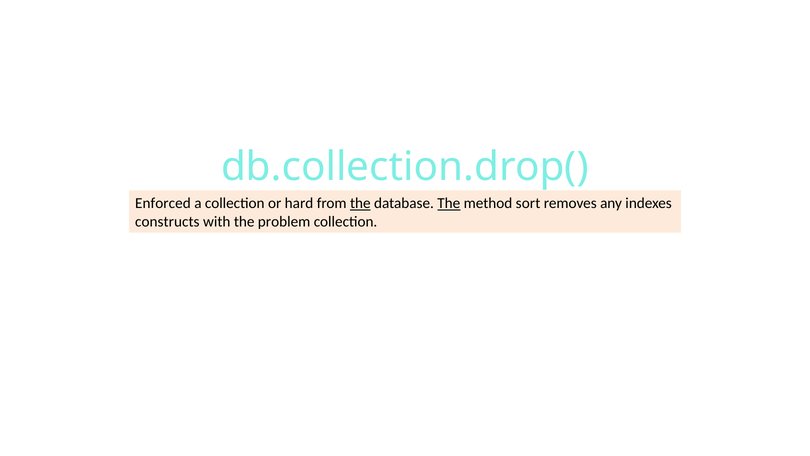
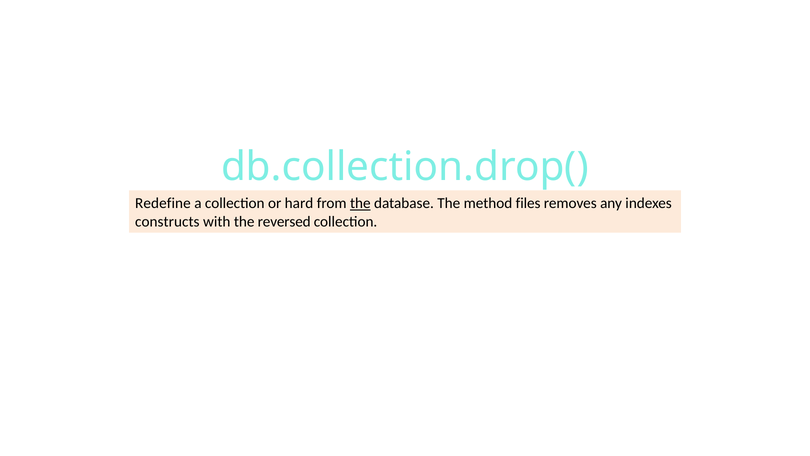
Enforced: Enforced -> Redefine (163, 203)
The underline: present -> none (449, 203)
sort: sort -> files (528, 203)
problem: problem -> reversed (284, 222)
